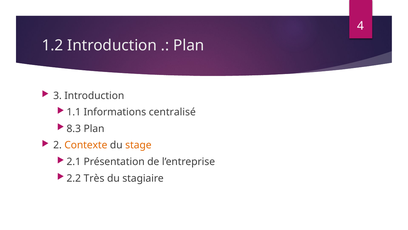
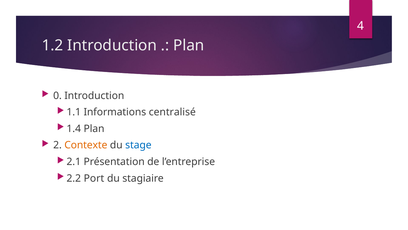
3: 3 -> 0 (57, 95)
8.3: 8.3 -> 1.4 (74, 128)
stage colour: orange -> blue (138, 145)
Très: Très -> Port (94, 178)
